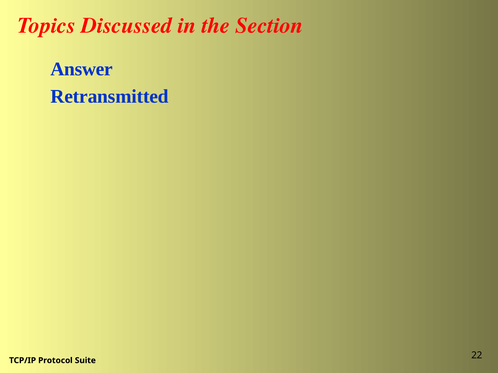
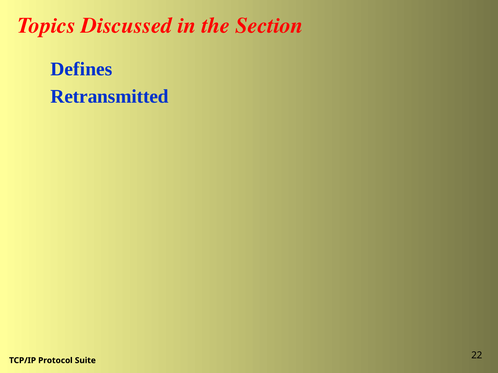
Answer: Answer -> Defines (82, 69)
